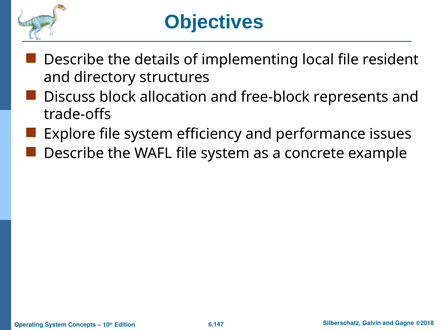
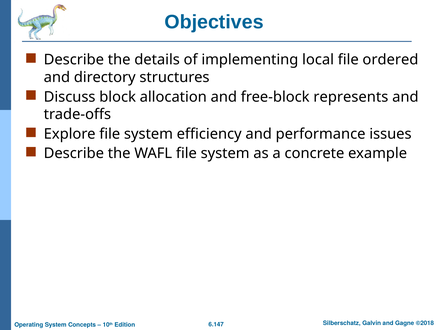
resident: resident -> ordered (390, 60)
